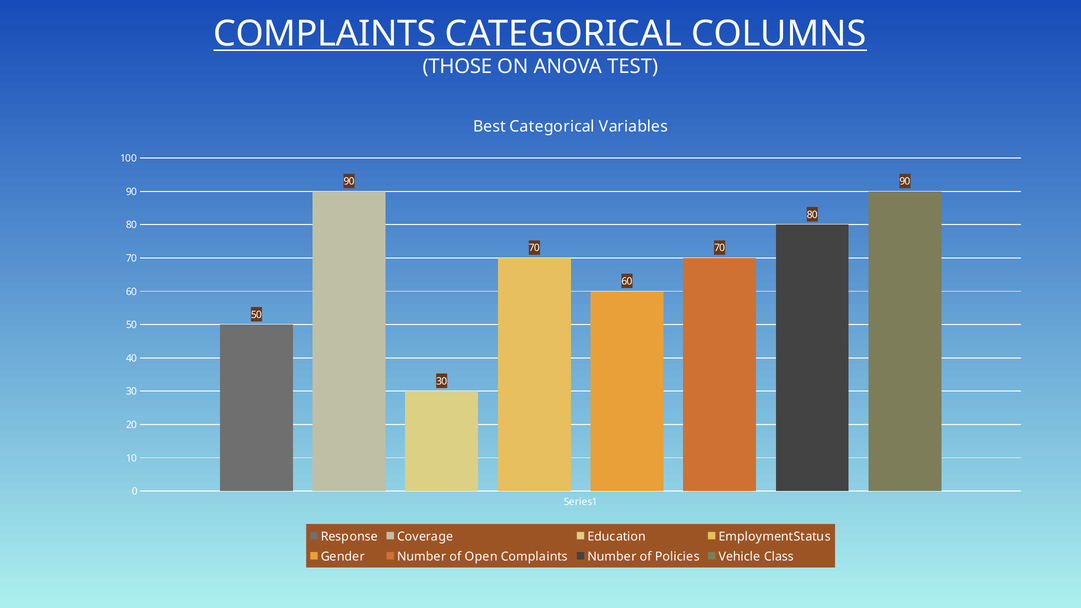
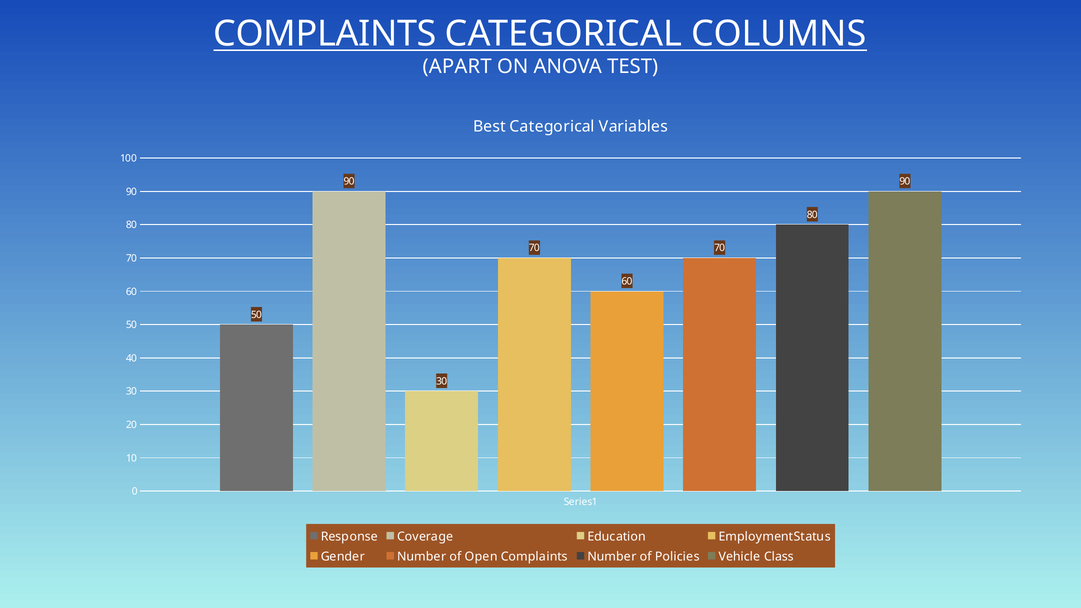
THOSE: THOSE -> APART (457, 67)
